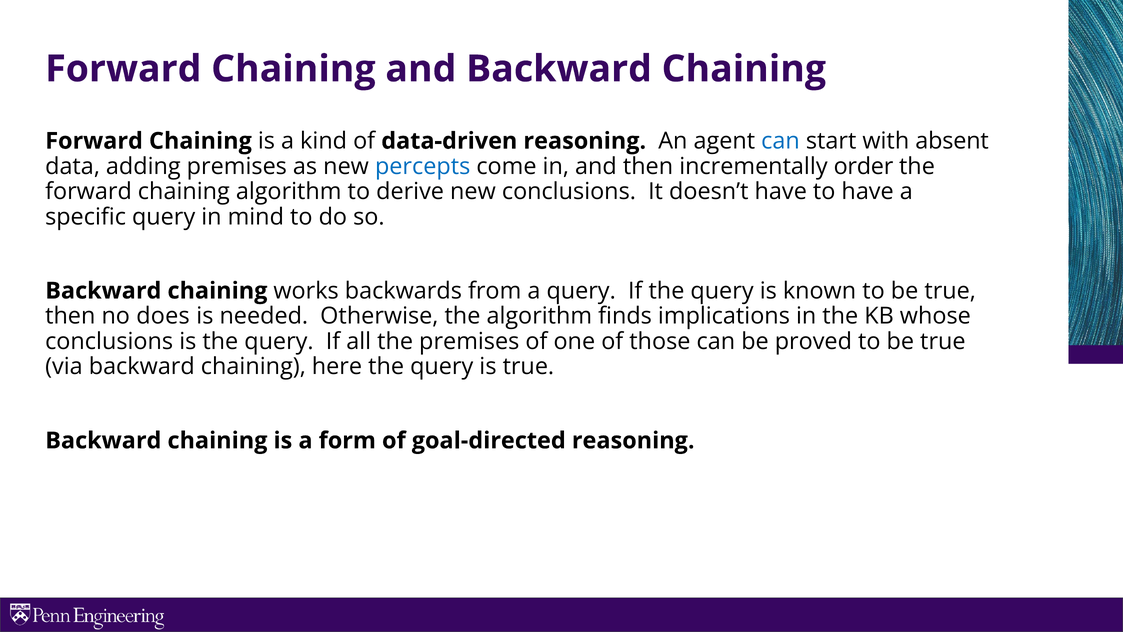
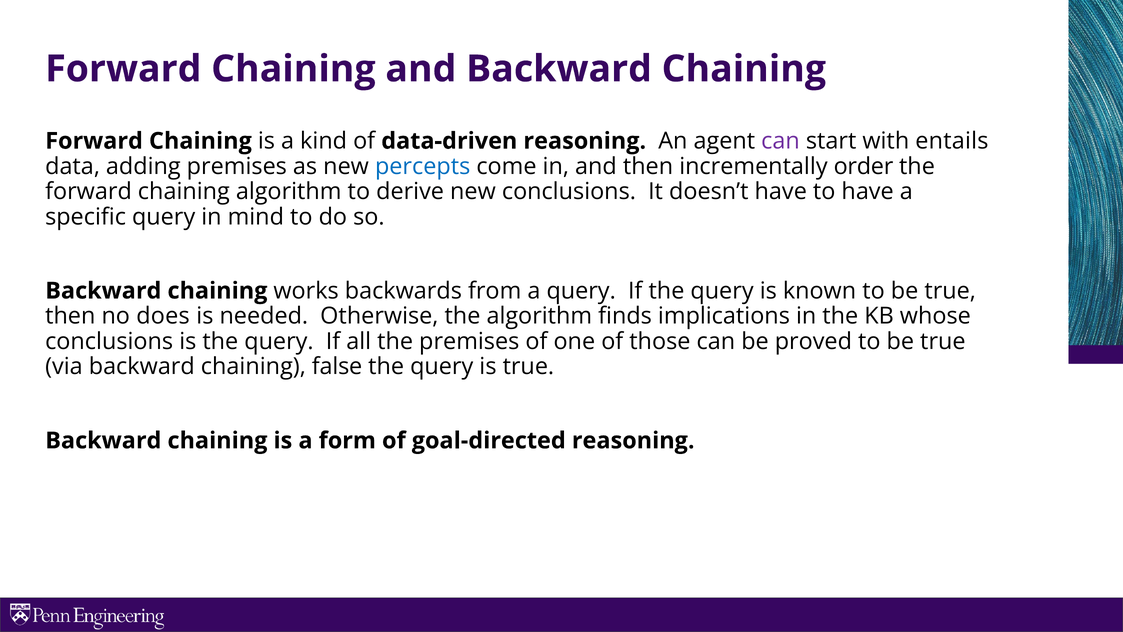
can colour: blue -> purple (781, 141)
absent: absent -> entails (952, 141)
here: here -> false (337, 366)
